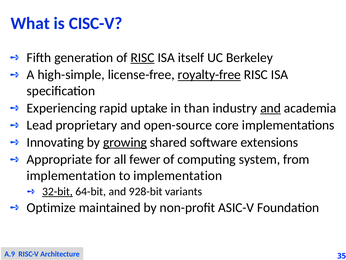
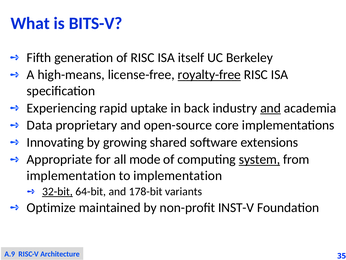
CISC-V: CISC-V -> BITS-V (96, 23)
RISC underline: present -> none (143, 57)
high-simple: high-simple -> high-means (71, 75)
than: than -> back (197, 108)
Lead: Lead -> Data (40, 125)
growing underline: present -> none (125, 142)
fewer: fewer -> mode (145, 159)
system underline: none -> present (259, 159)
928-bit: 928-bit -> 178-bit (146, 191)
ASIC-V: ASIC-V -> INST-V (236, 207)
